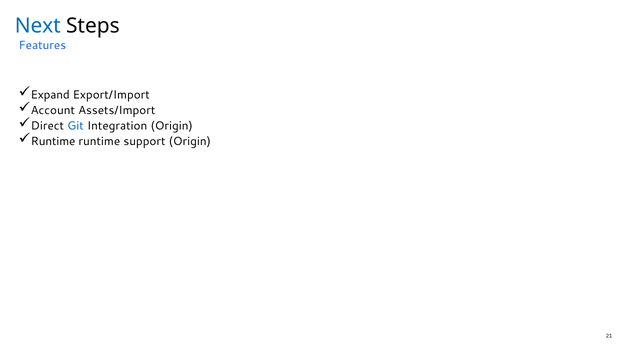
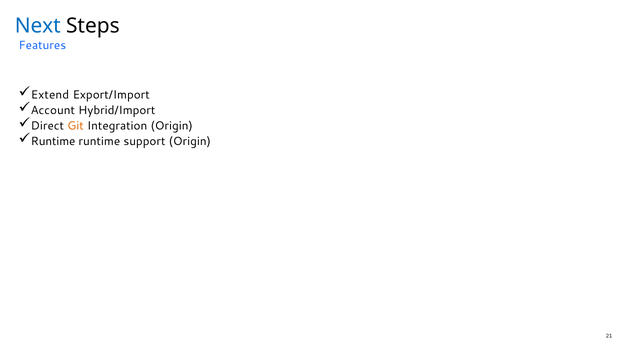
Expand: Expand -> Extend (50, 95)
Assets/Import: Assets/Import -> Hybrid/Import (117, 110)
Git colour: blue -> orange (75, 126)
